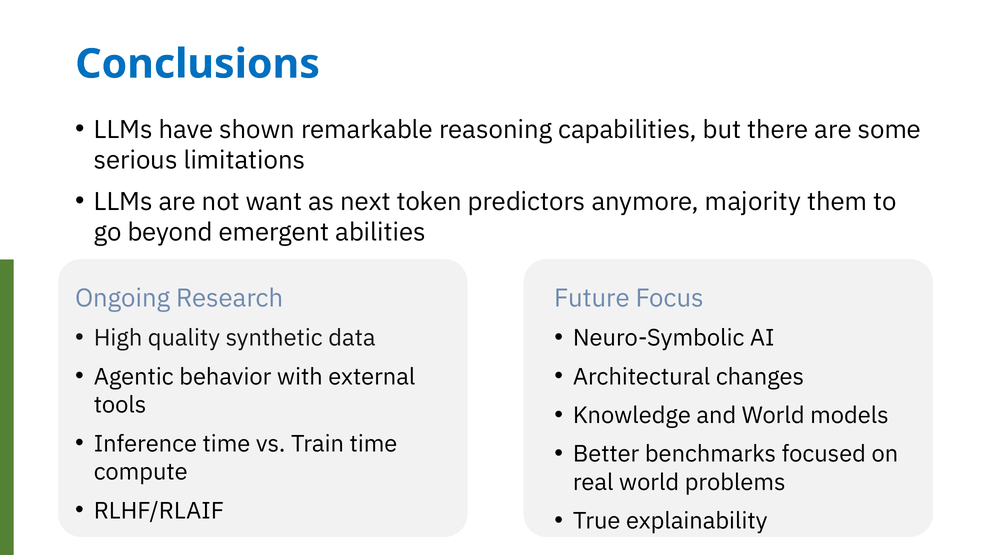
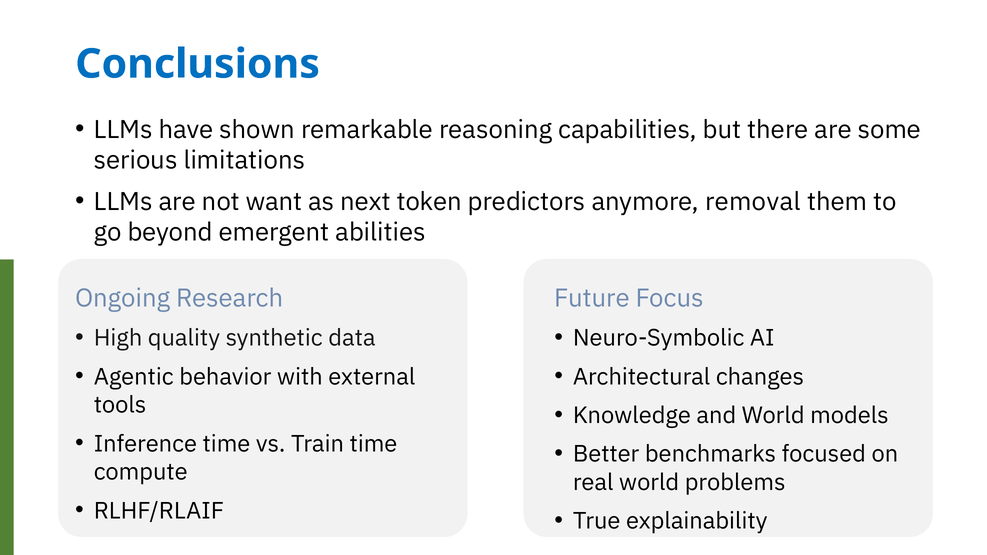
majority: majority -> removal (753, 202)
